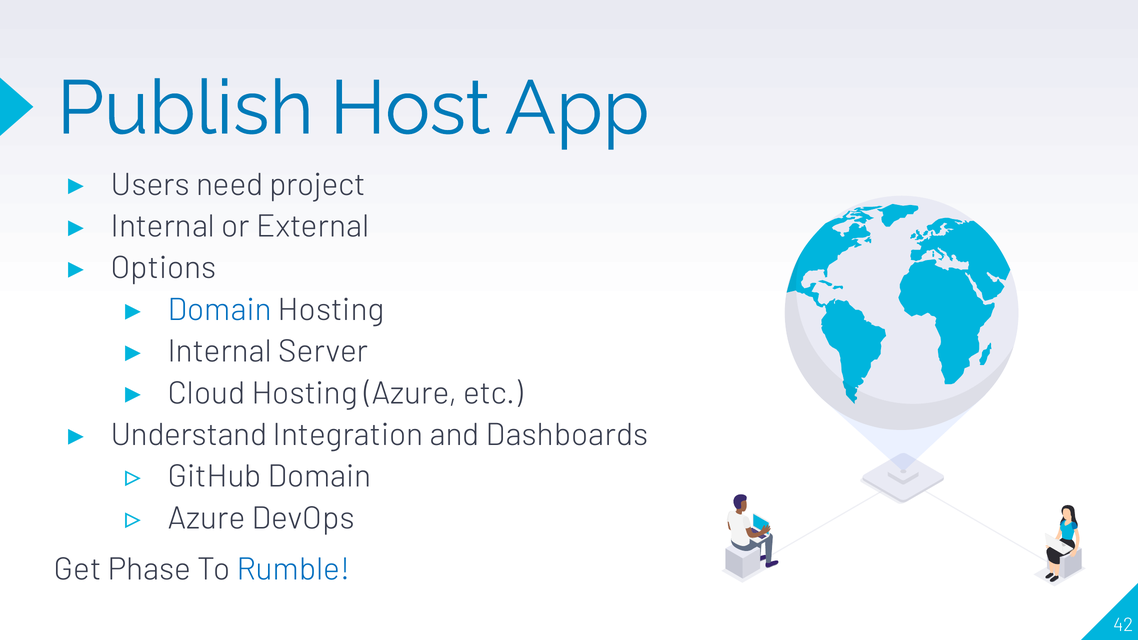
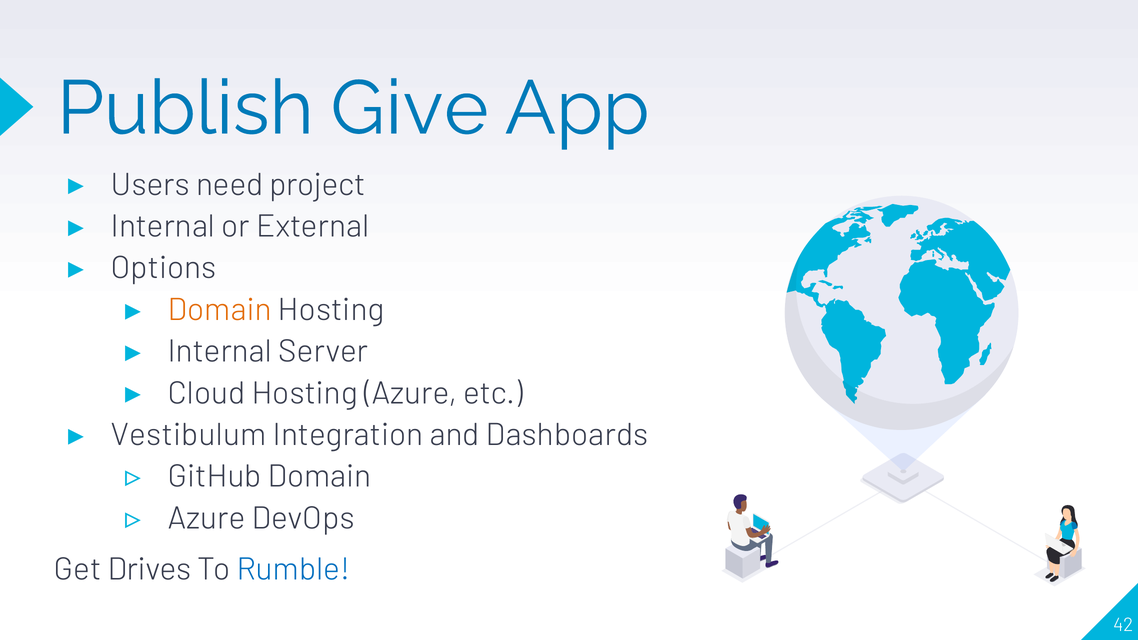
Host: Host -> Give (410, 109)
Domain colour: blue -> orange (220, 310)
Understand: Understand -> Vestibulum (189, 435)
Phase: Phase -> Drives (150, 570)
